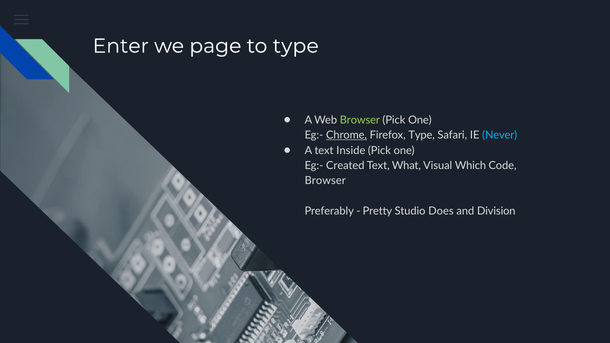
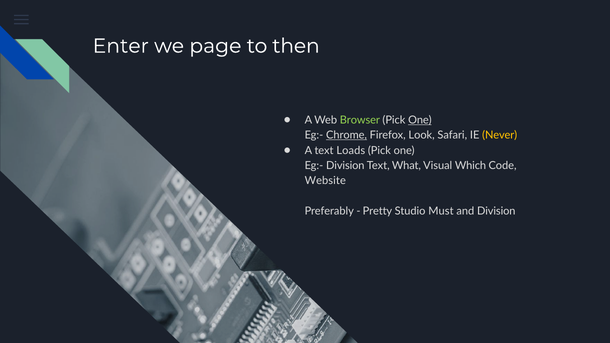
to type: type -> then (296, 46)
One underline: none -> present (420, 120)
Firefox Type: Type -> Look (422, 135)
Never colour: light blue -> yellow (500, 135)
Inside: Inside -> Loads (351, 150)
Eg:- Created: Created -> Division (345, 166)
Browser: Browser -> Website (325, 181)
Does: Does -> Must (441, 211)
